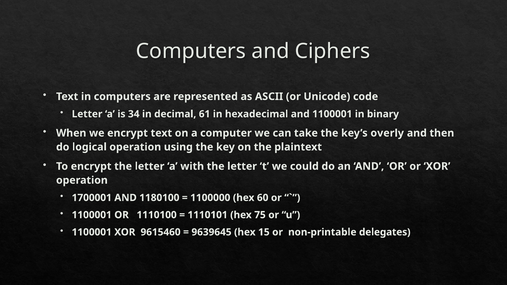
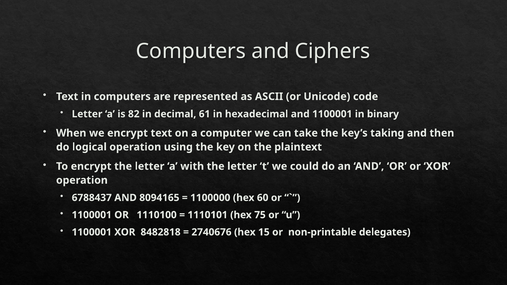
34: 34 -> 82 (134, 114)
overly: overly -> taking (387, 133)
1700001: 1700001 -> 6788437 (92, 198)
1180100: 1180100 -> 8094165 (159, 198)
9615460: 9615460 -> 8482818 (161, 232)
9639645: 9639645 -> 2740676 (211, 232)
